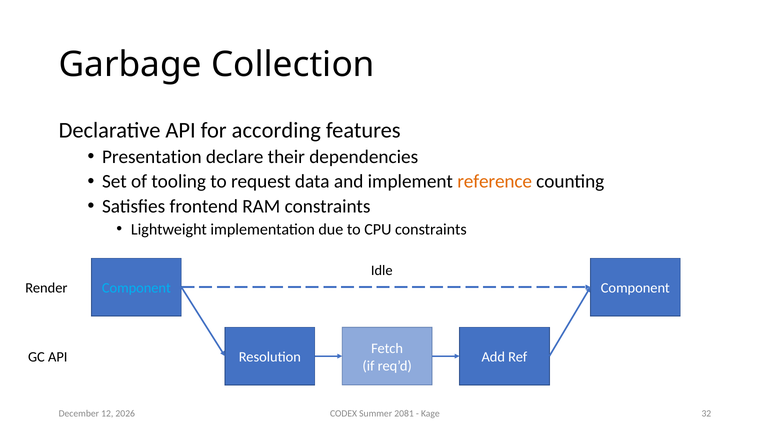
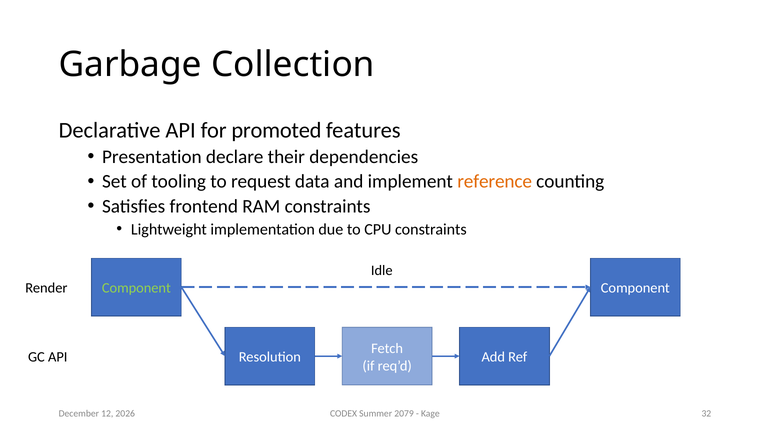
according: according -> promoted (276, 130)
Component colour: light blue -> light green (136, 288)
2081: 2081 -> 2079 (404, 414)
